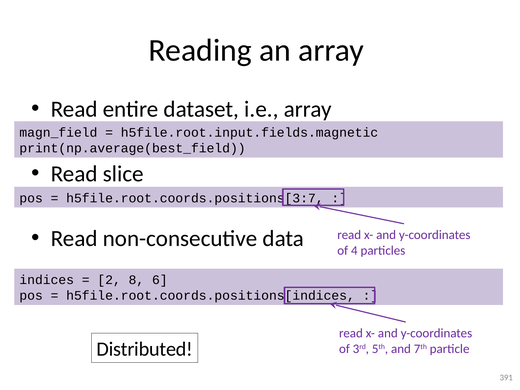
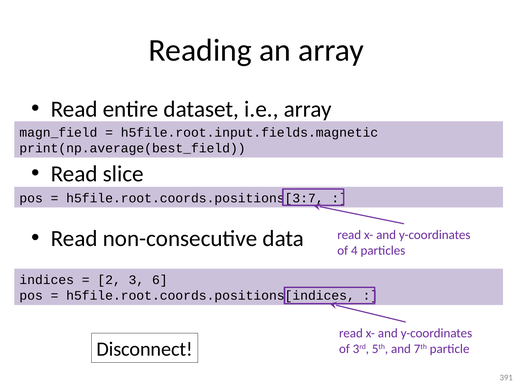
8: 8 -> 3 (136, 280)
Distributed: Distributed -> Disconnect (145, 349)
